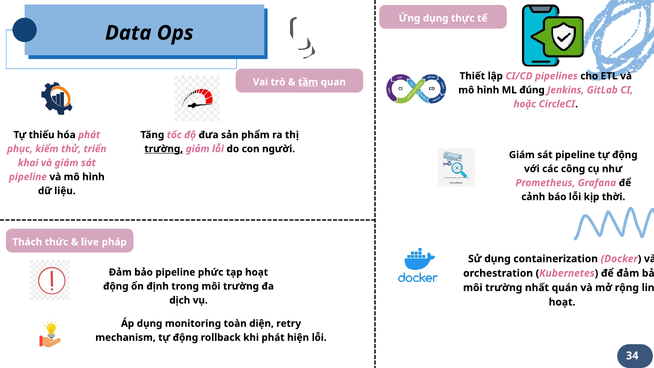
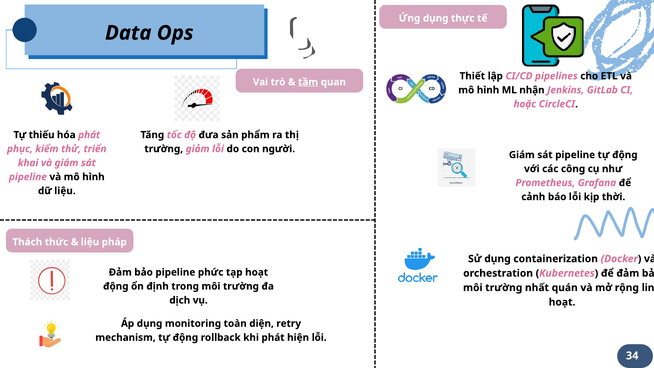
đúng: đúng -> nhận (532, 90)
trường underline: present -> none (164, 149)
live: live -> liệu (90, 242)
